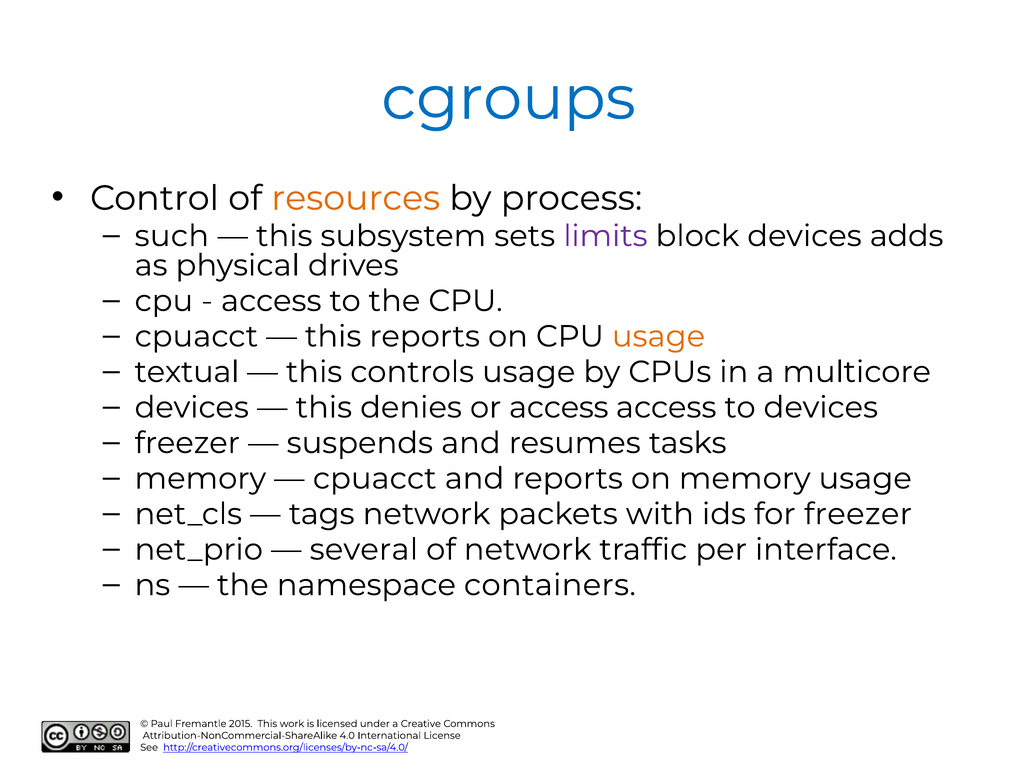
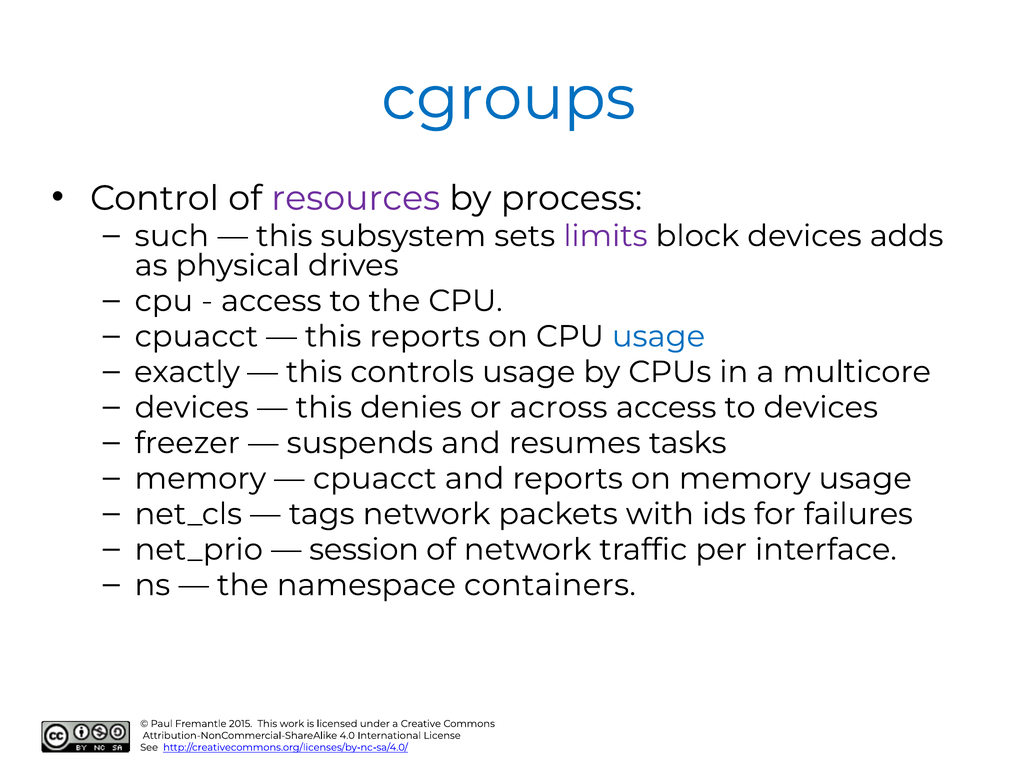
resources colour: orange -> purple (356, 198)
usage colour: orange -> blue (659, 337)
textual: textual -> exactly (187, 372)
or access: access -> across (558, 408)
for freezer: freezer -> failures (858, 515)
several: several -> session (364, 550)
